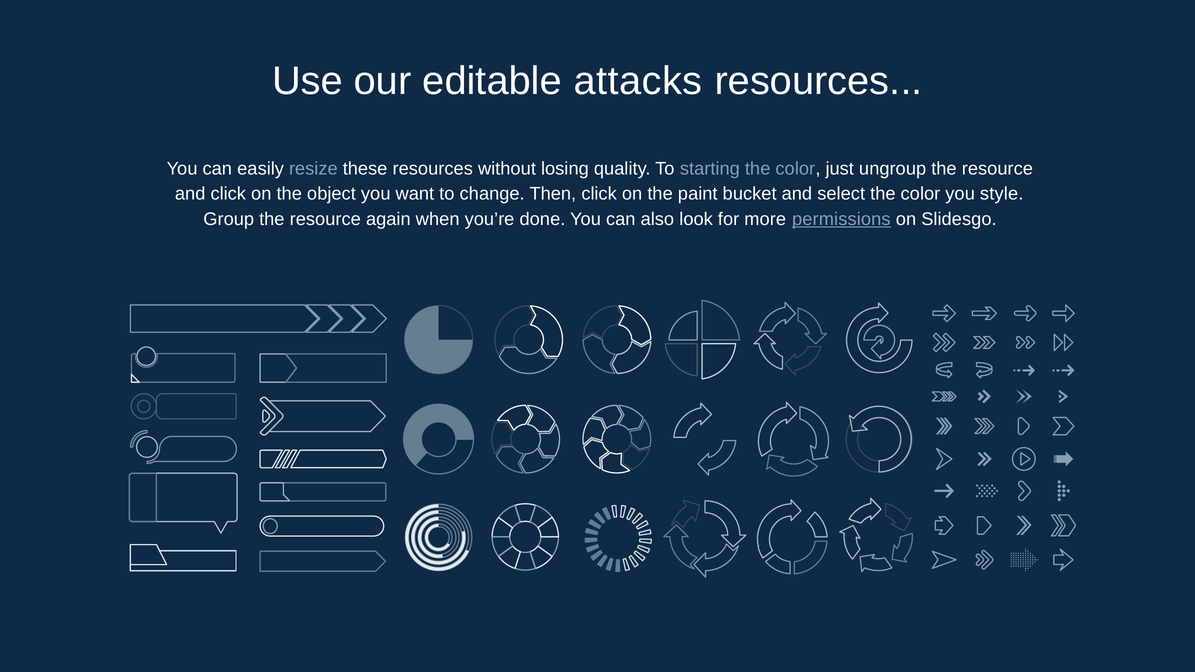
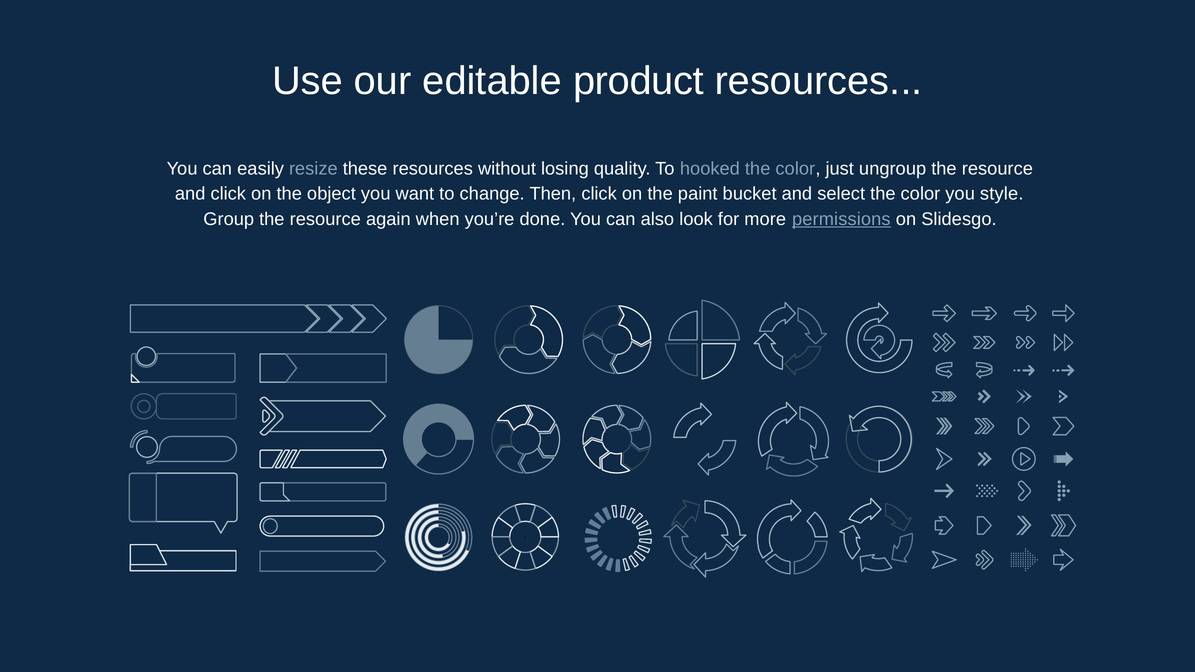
attacks: attacks -> product (638, 81)
starting: starting -> hooked (710, 169)
